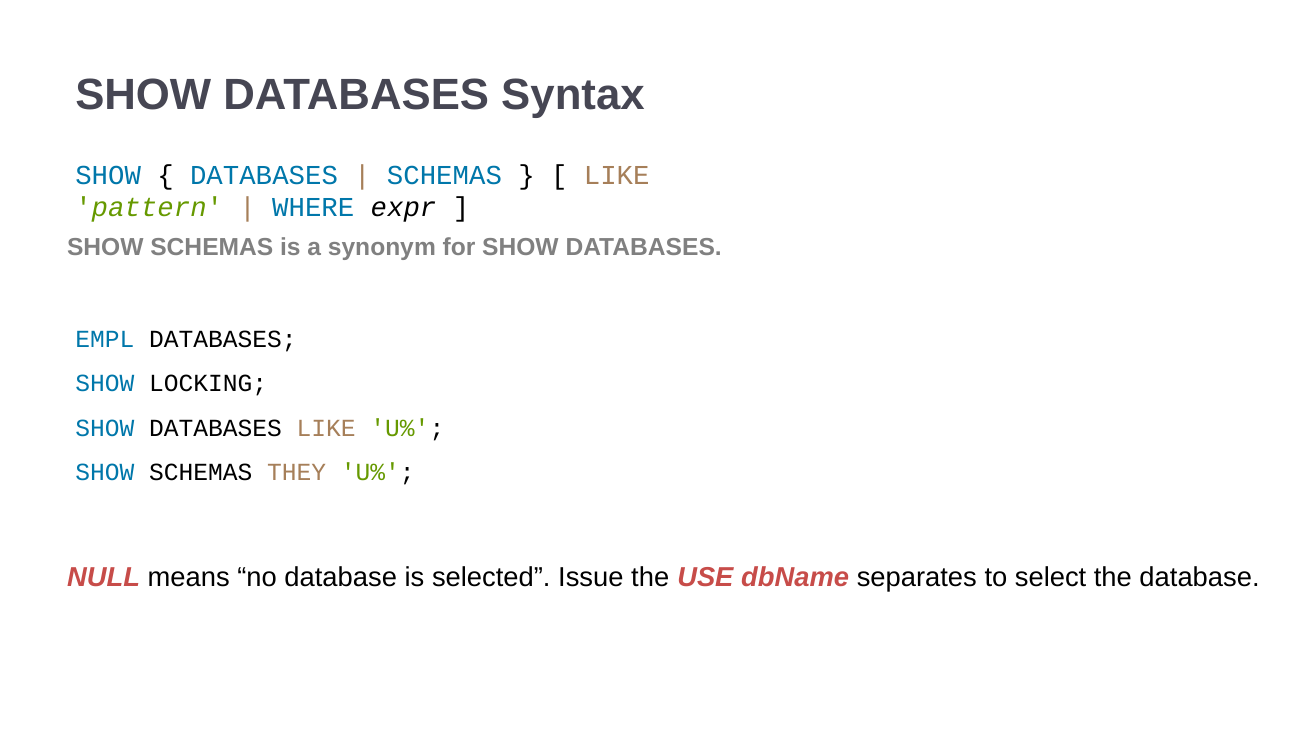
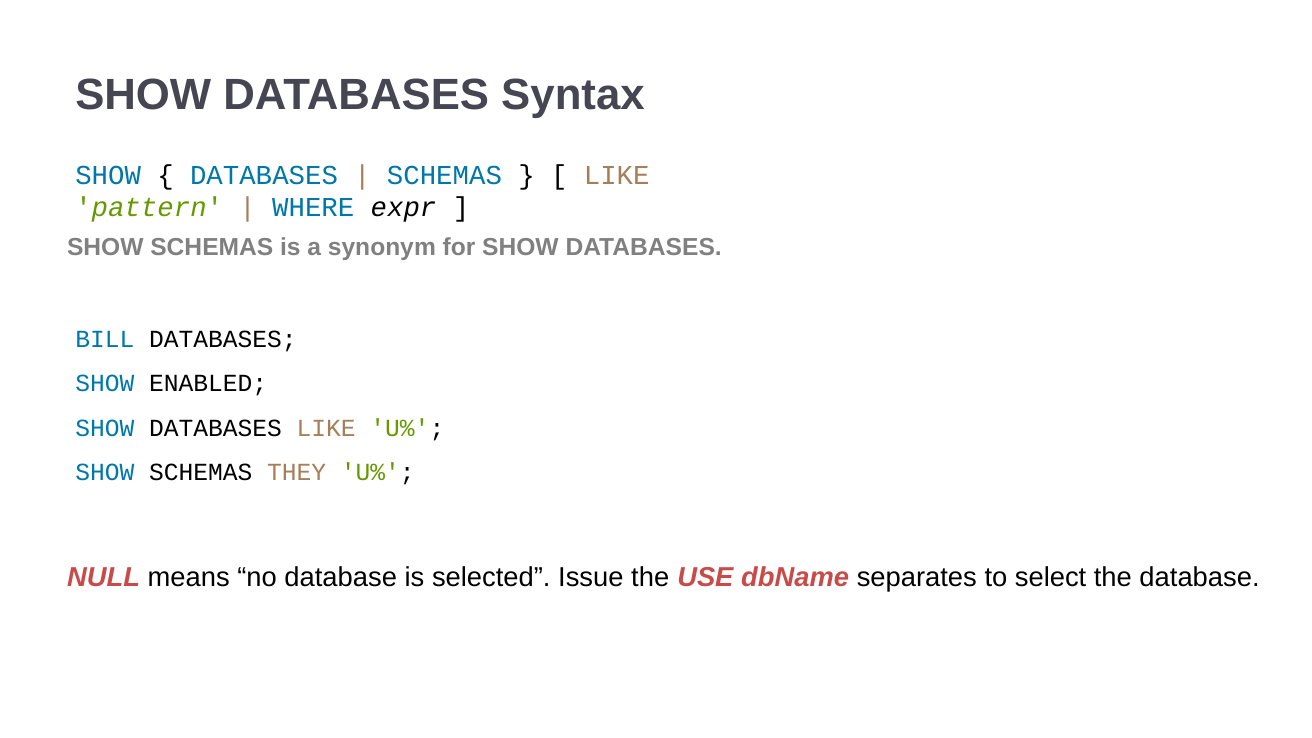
EMPL: EMPL -> BILL (105, 339)
LOCKING: LOCKING -> ENABLED (208, 384)
